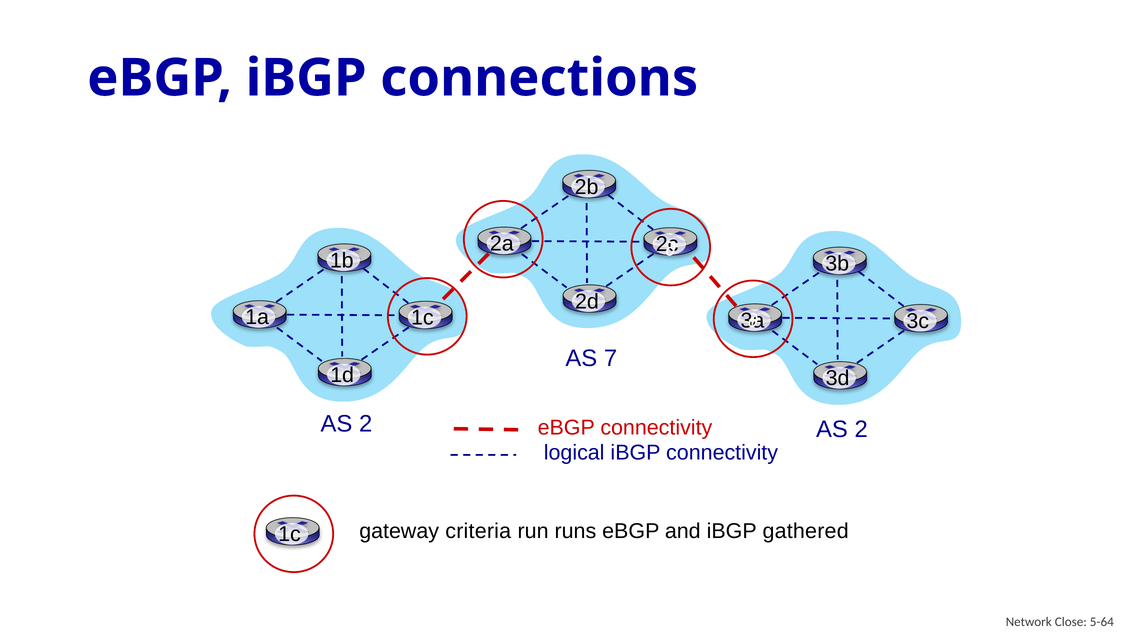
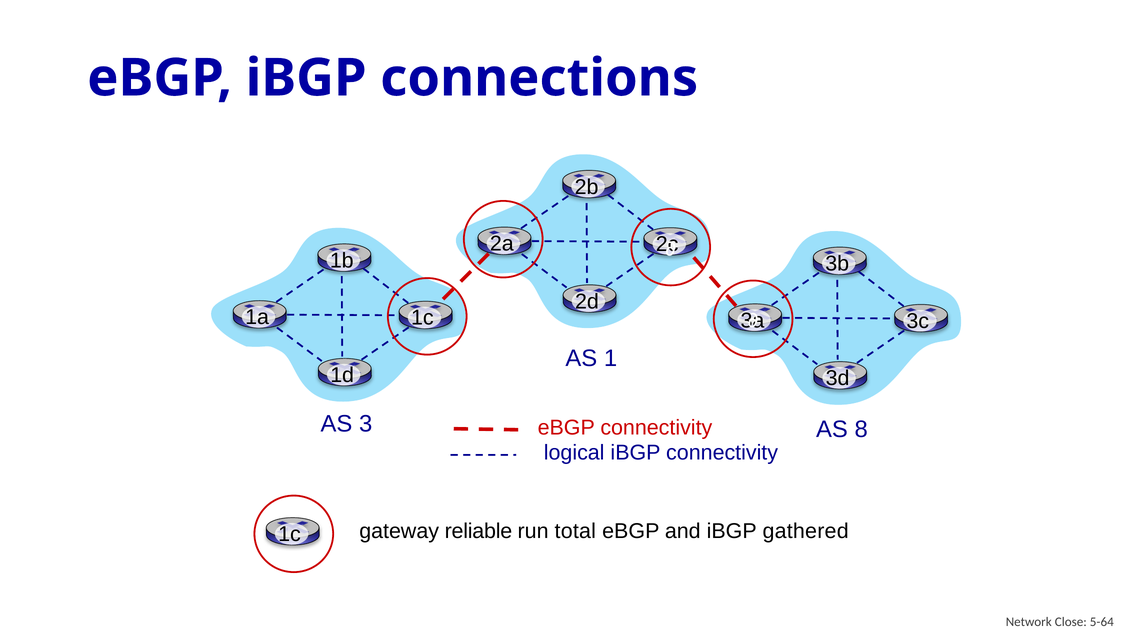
7: 7 -> 1 (611, 359)
2: 2 -> 3 (366, 424)
2: 2 -> 8 (861, 430)
criteria: criteria -> reliable (478, 532)
runs: runs -> total (575, 532)
